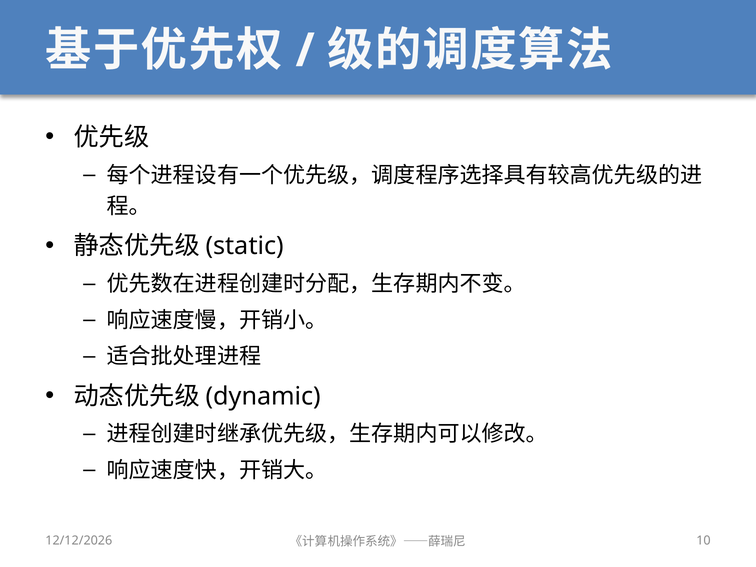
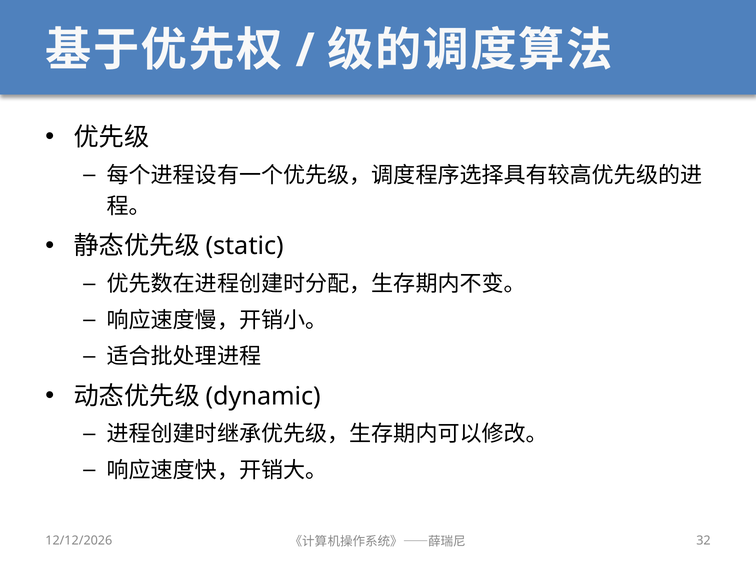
10: 10 -> 32 (703, 540)
